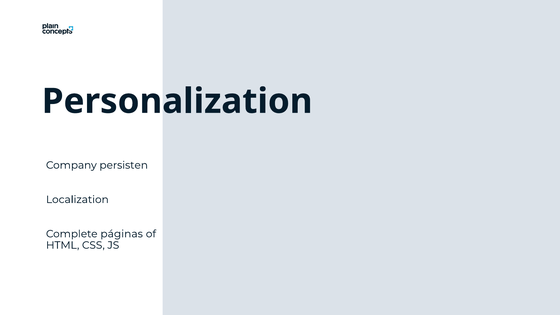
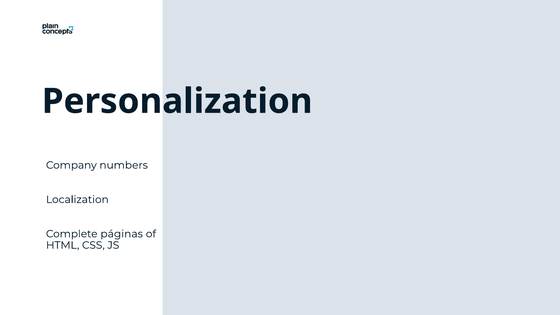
persisten: persisten -> numbers (124, 165)
